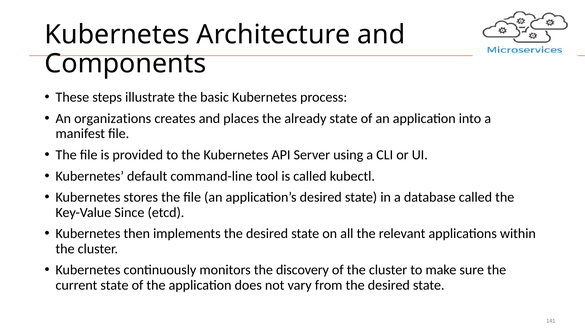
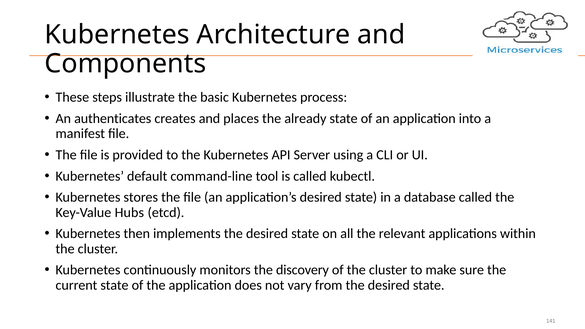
organizations: organizations -> authenticates (113, 119)
Since: Since -> Hubs (129, 212)
